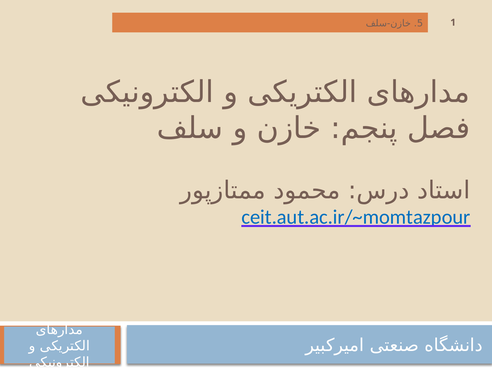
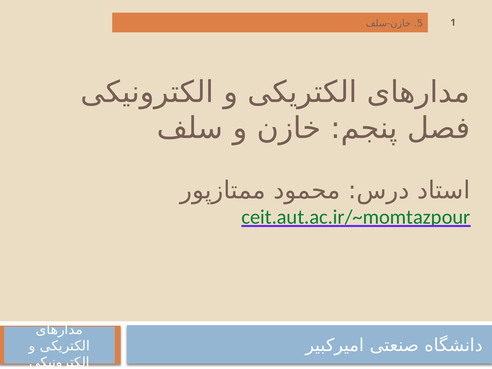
ceit.aut.ac.ir/~momtazpour colour: blue -> green (356, 217)
